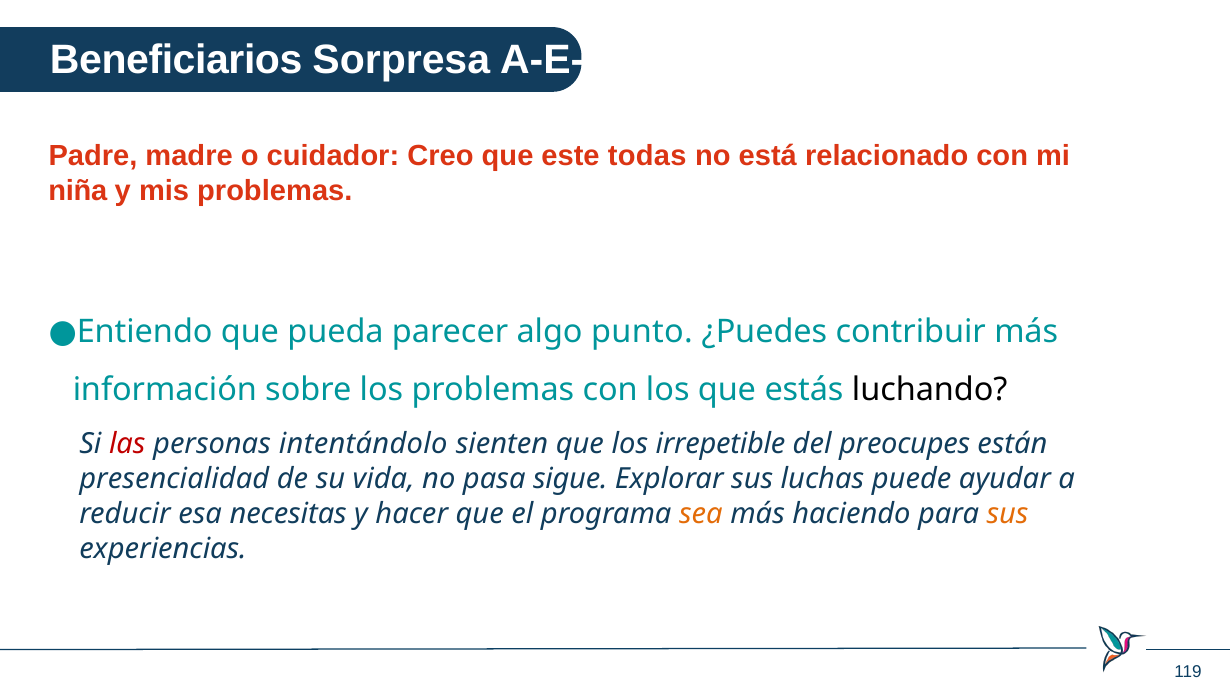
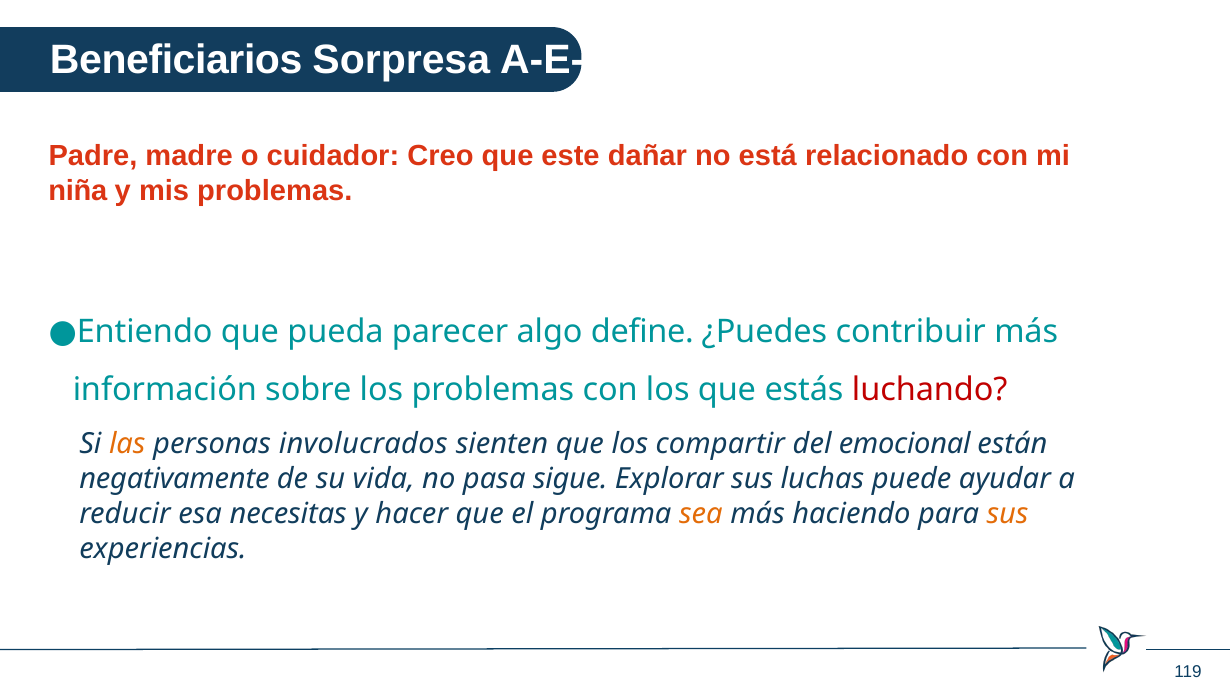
todas: todas -> dañar (647, 156)
punto: punto -> define (642, 332)
luchando colour: black -> red (930, 390)
las colour: red -> orange (127, 444)
intentándolo: intentándolo -> involucrados (363, 444)
irrepetible: irrepetible -> compartir (720, 444)
preocupes: preocupes -> emocional (905, 444)
presencialidad: presencialidad -> negativamente (174, 479)
